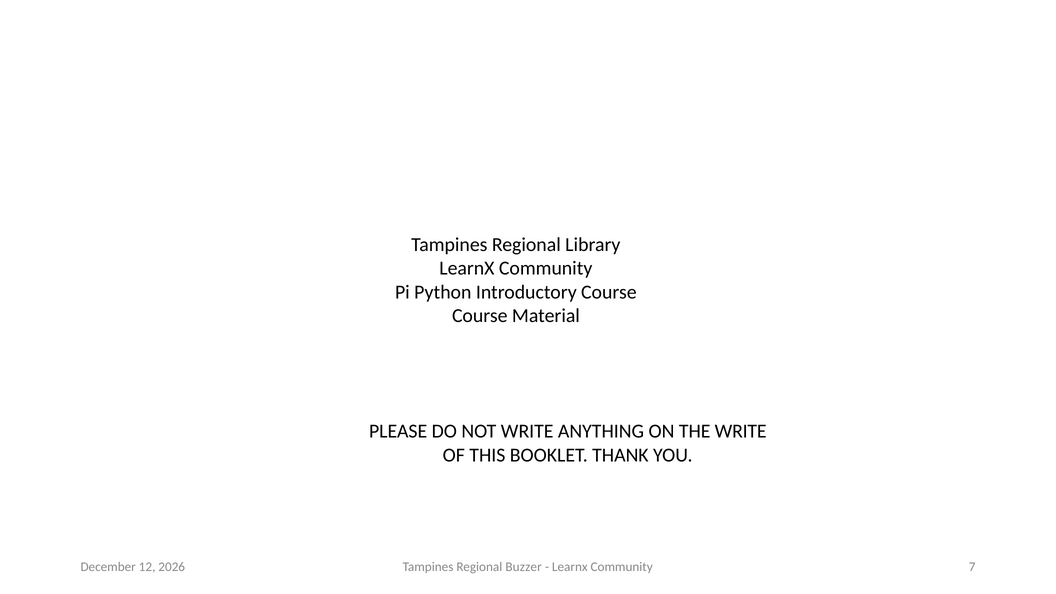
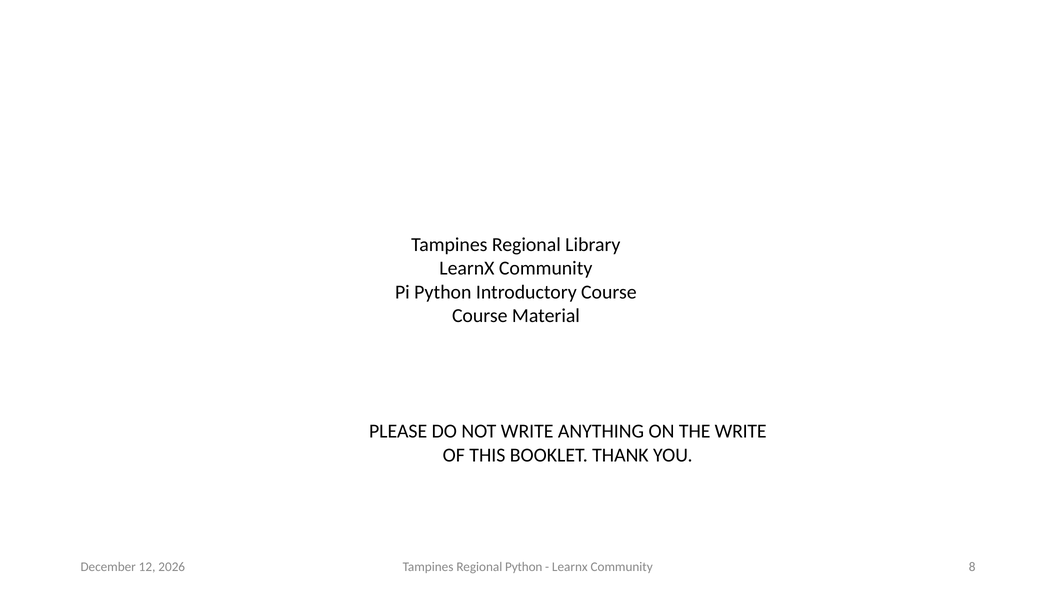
Regional Buzzer: Buzzer -> Python (524, 567)
7: 7 -> 8 (972, 567)
